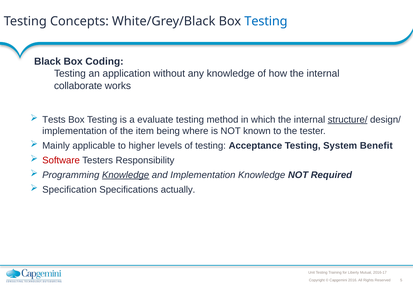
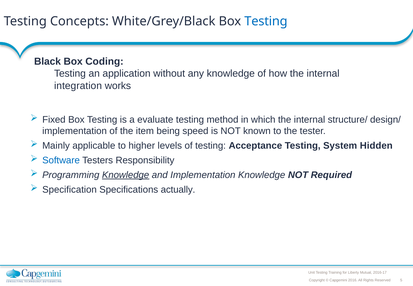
collaborate: collaborate -> integration (78, 86)
Tests: Tests -> Fixed (54, 120)
structure/ underline: present -> none (348, 120)
where: where -> speed (195, 131)
Benefit: Benefit -> Hidden (376, 146)
Software colour: red -> blue (61, 160)
